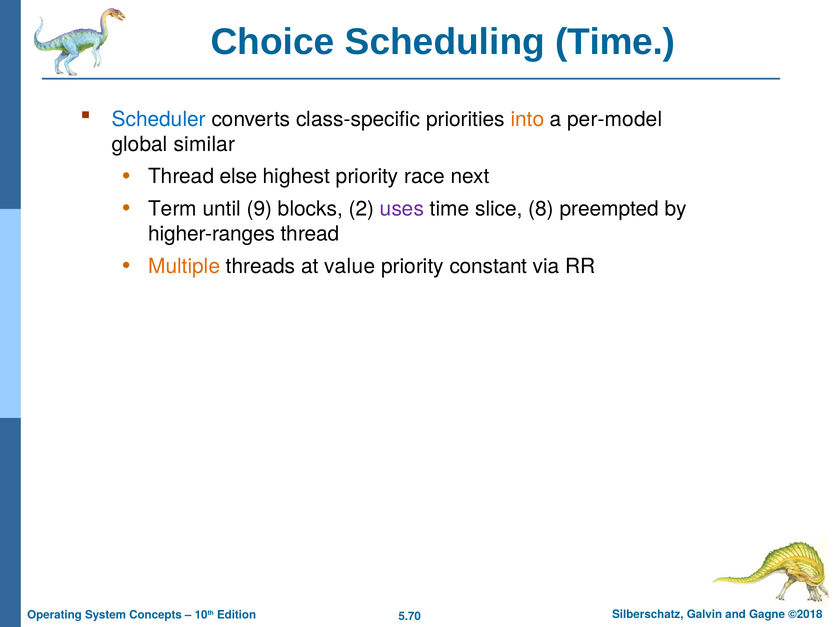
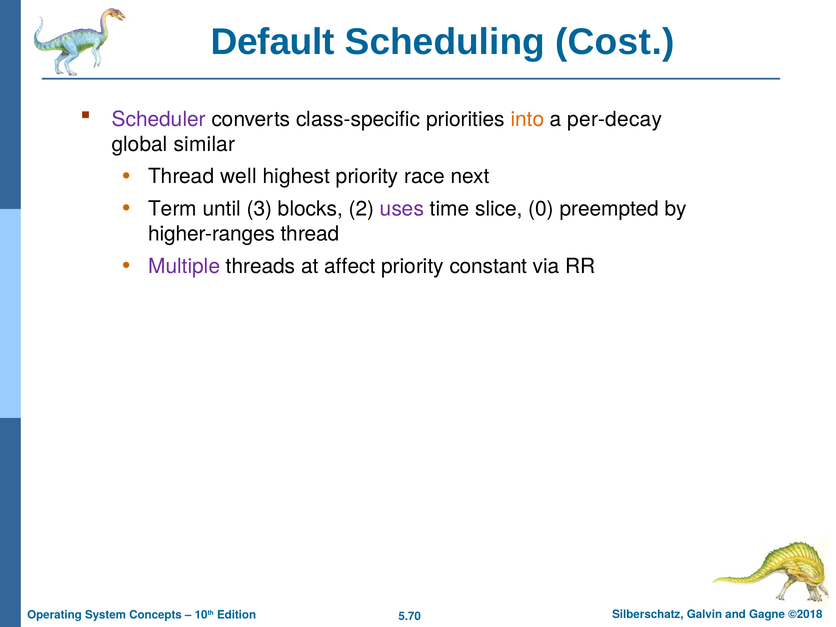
Choice: Choice -> Default (273, 42)
Scheduling Time: Time -> Cost (615, 42)
Scheduler colour: blue -> purple (159, 119)
per-model: per-model -> per-decay (615, 119)
else: else -> well (238, 177)
9: 9 -> 3 (259, 209)
8: 8 -> 0 (541, 209)
Multiple colour: orange -> purple (184, 266)
value: value -> affect (350, 266)
